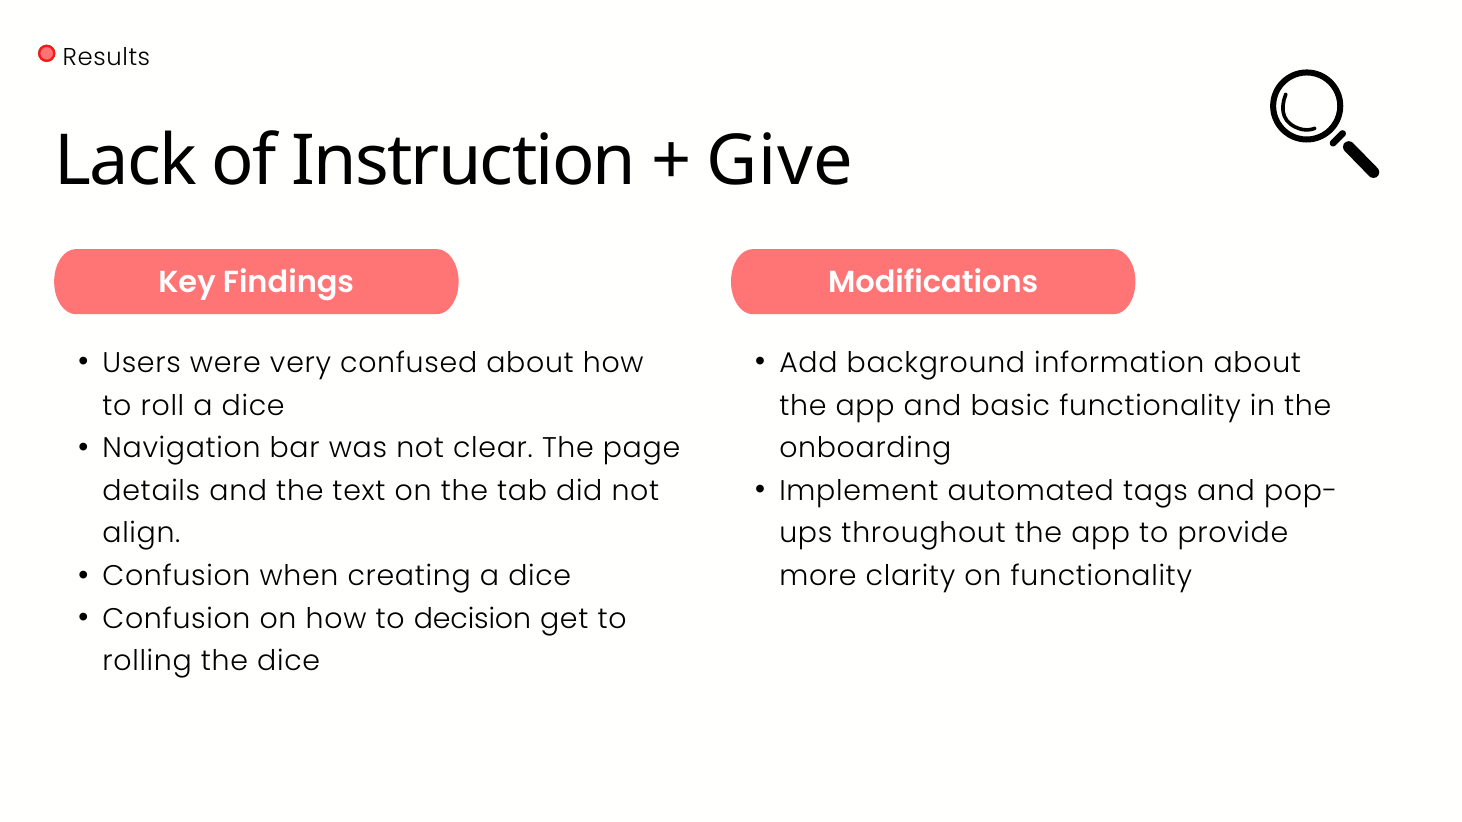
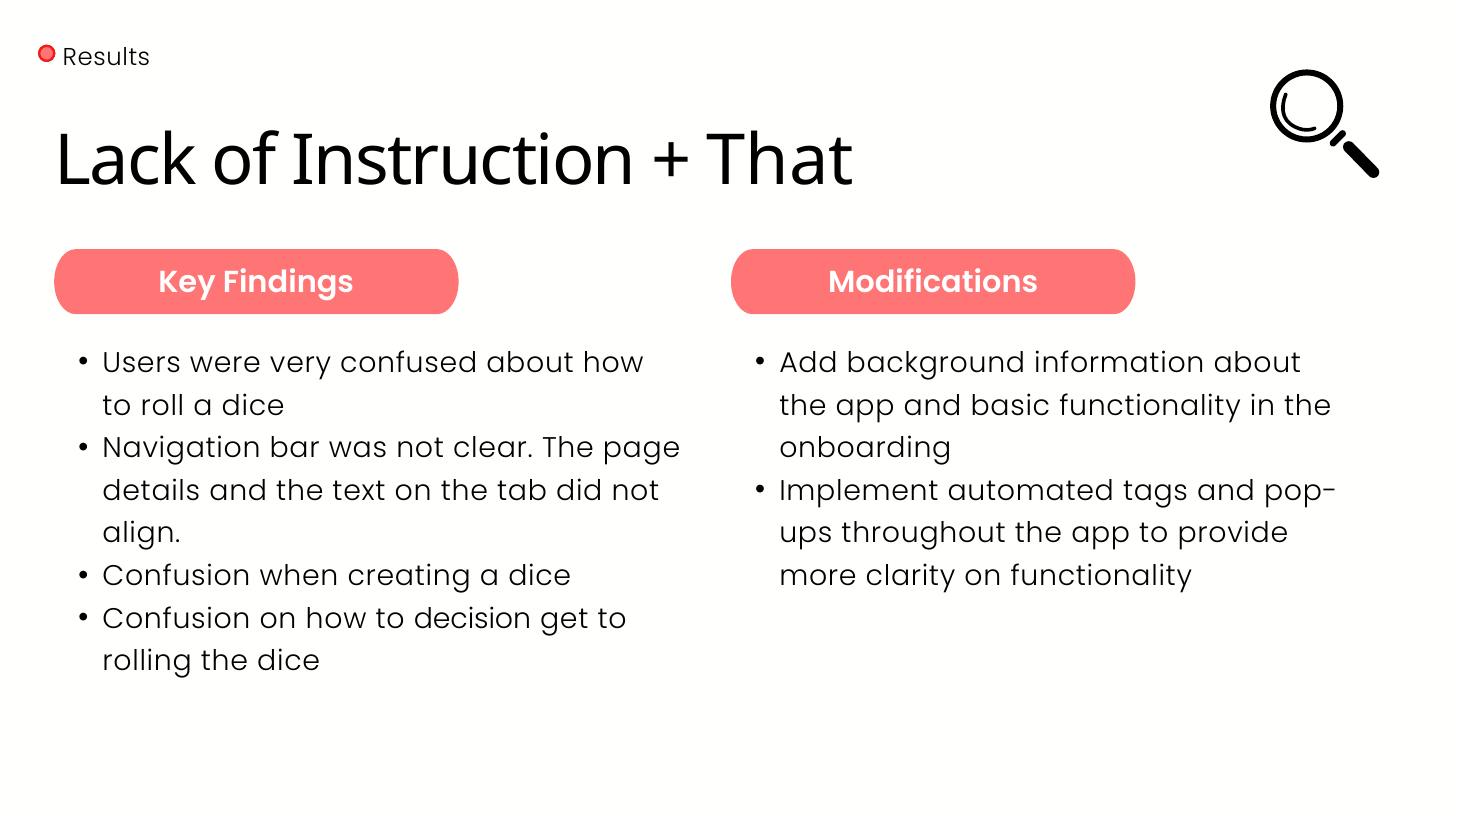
Give: Give -> That (780, 161)
